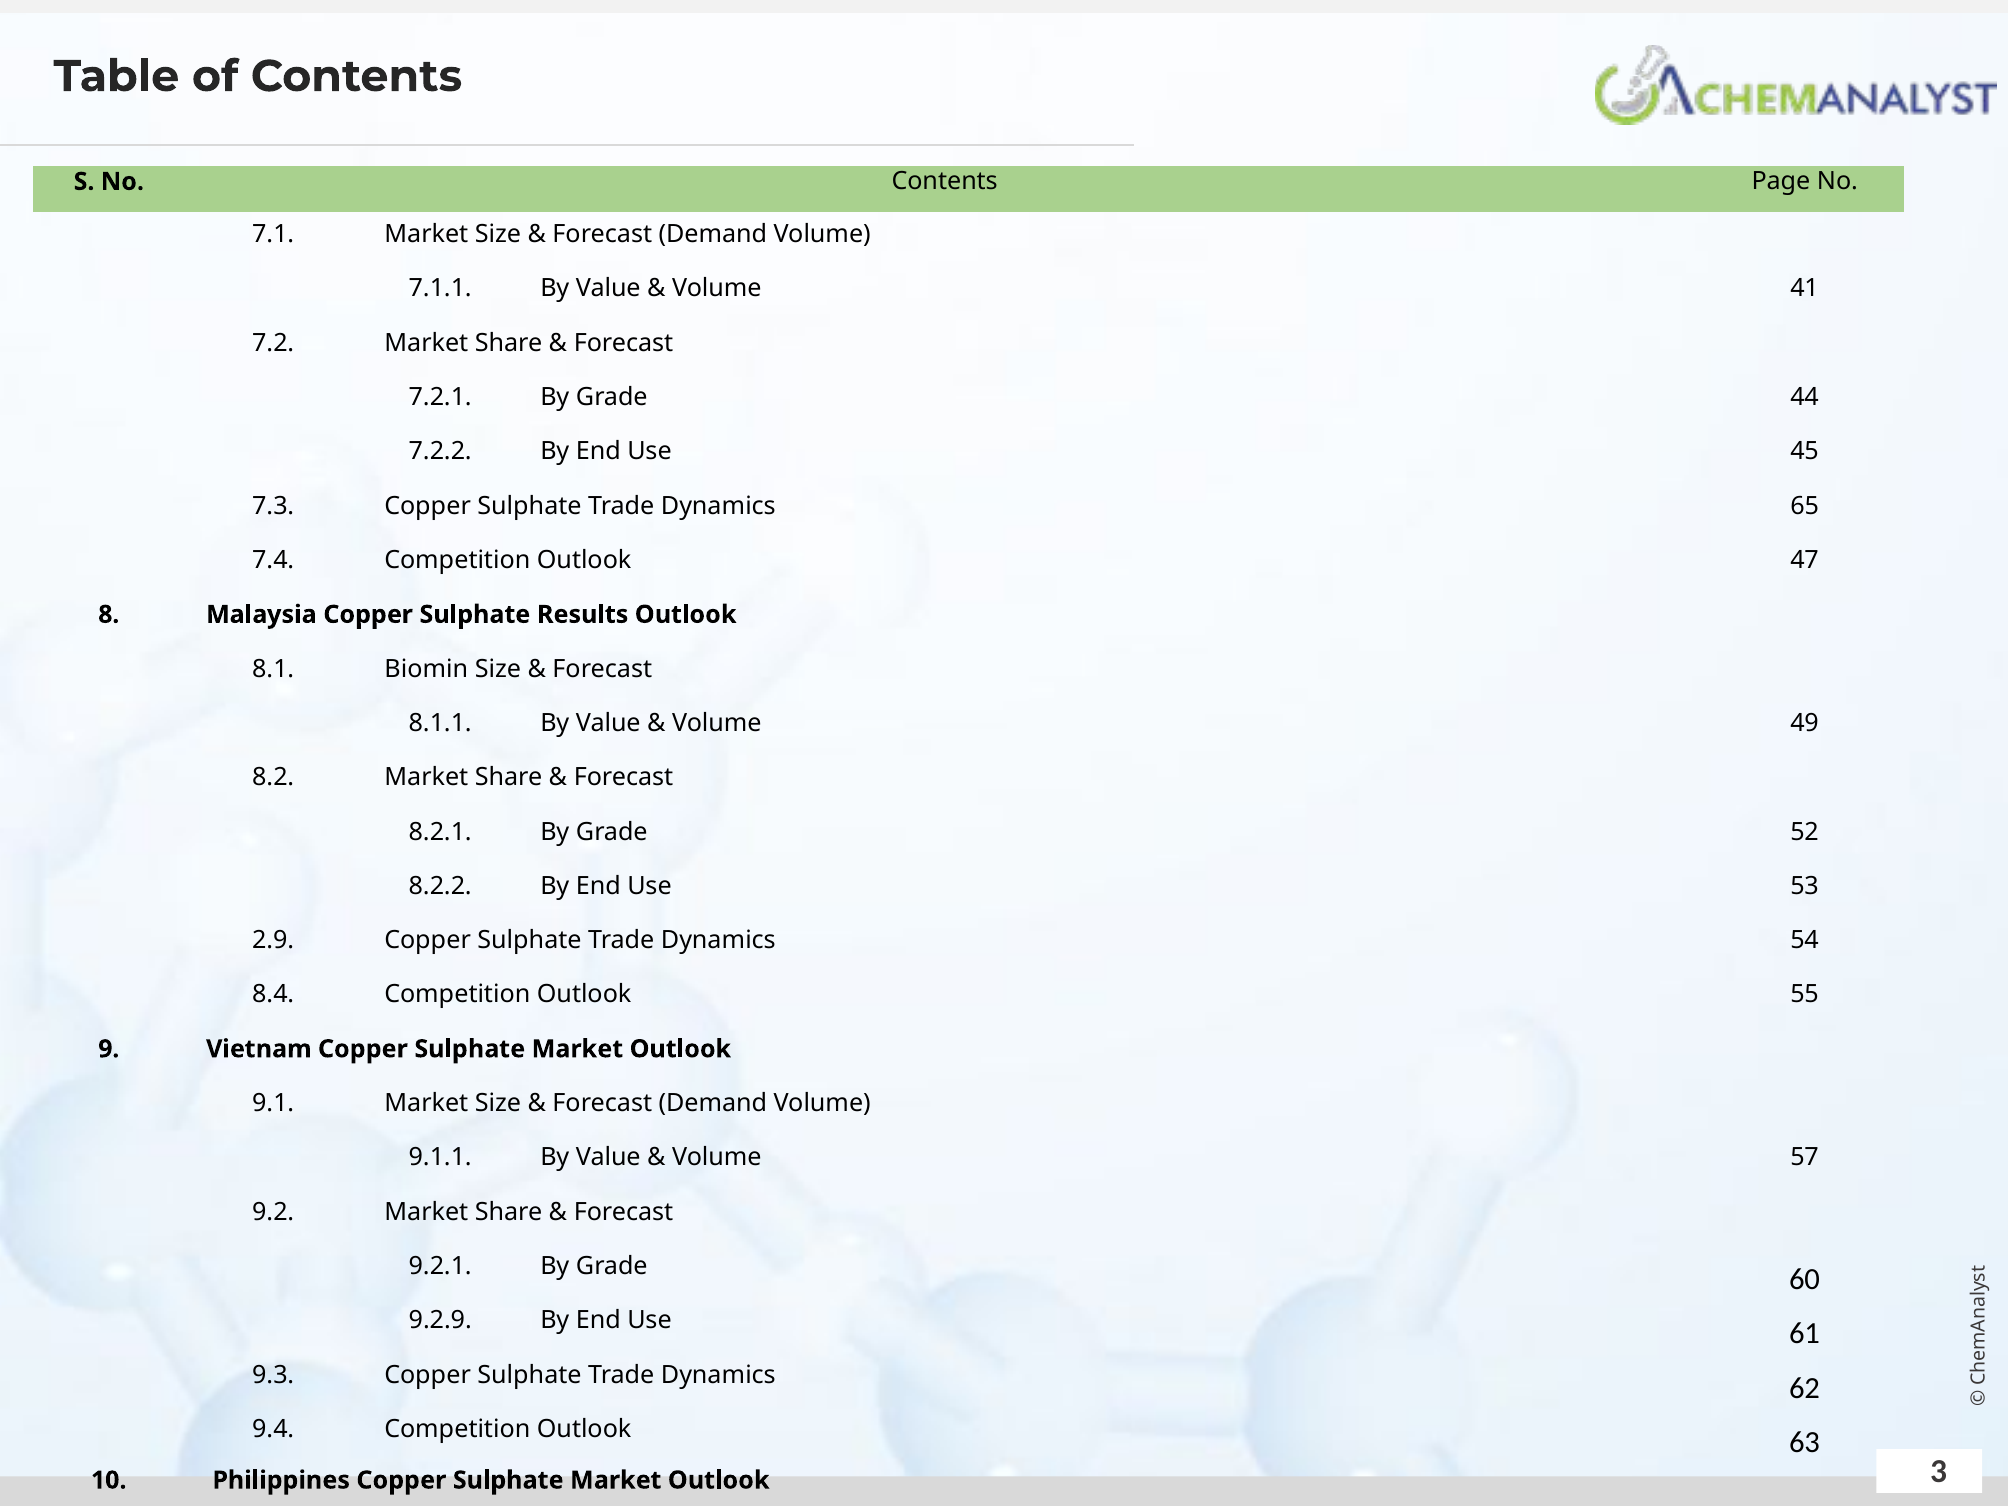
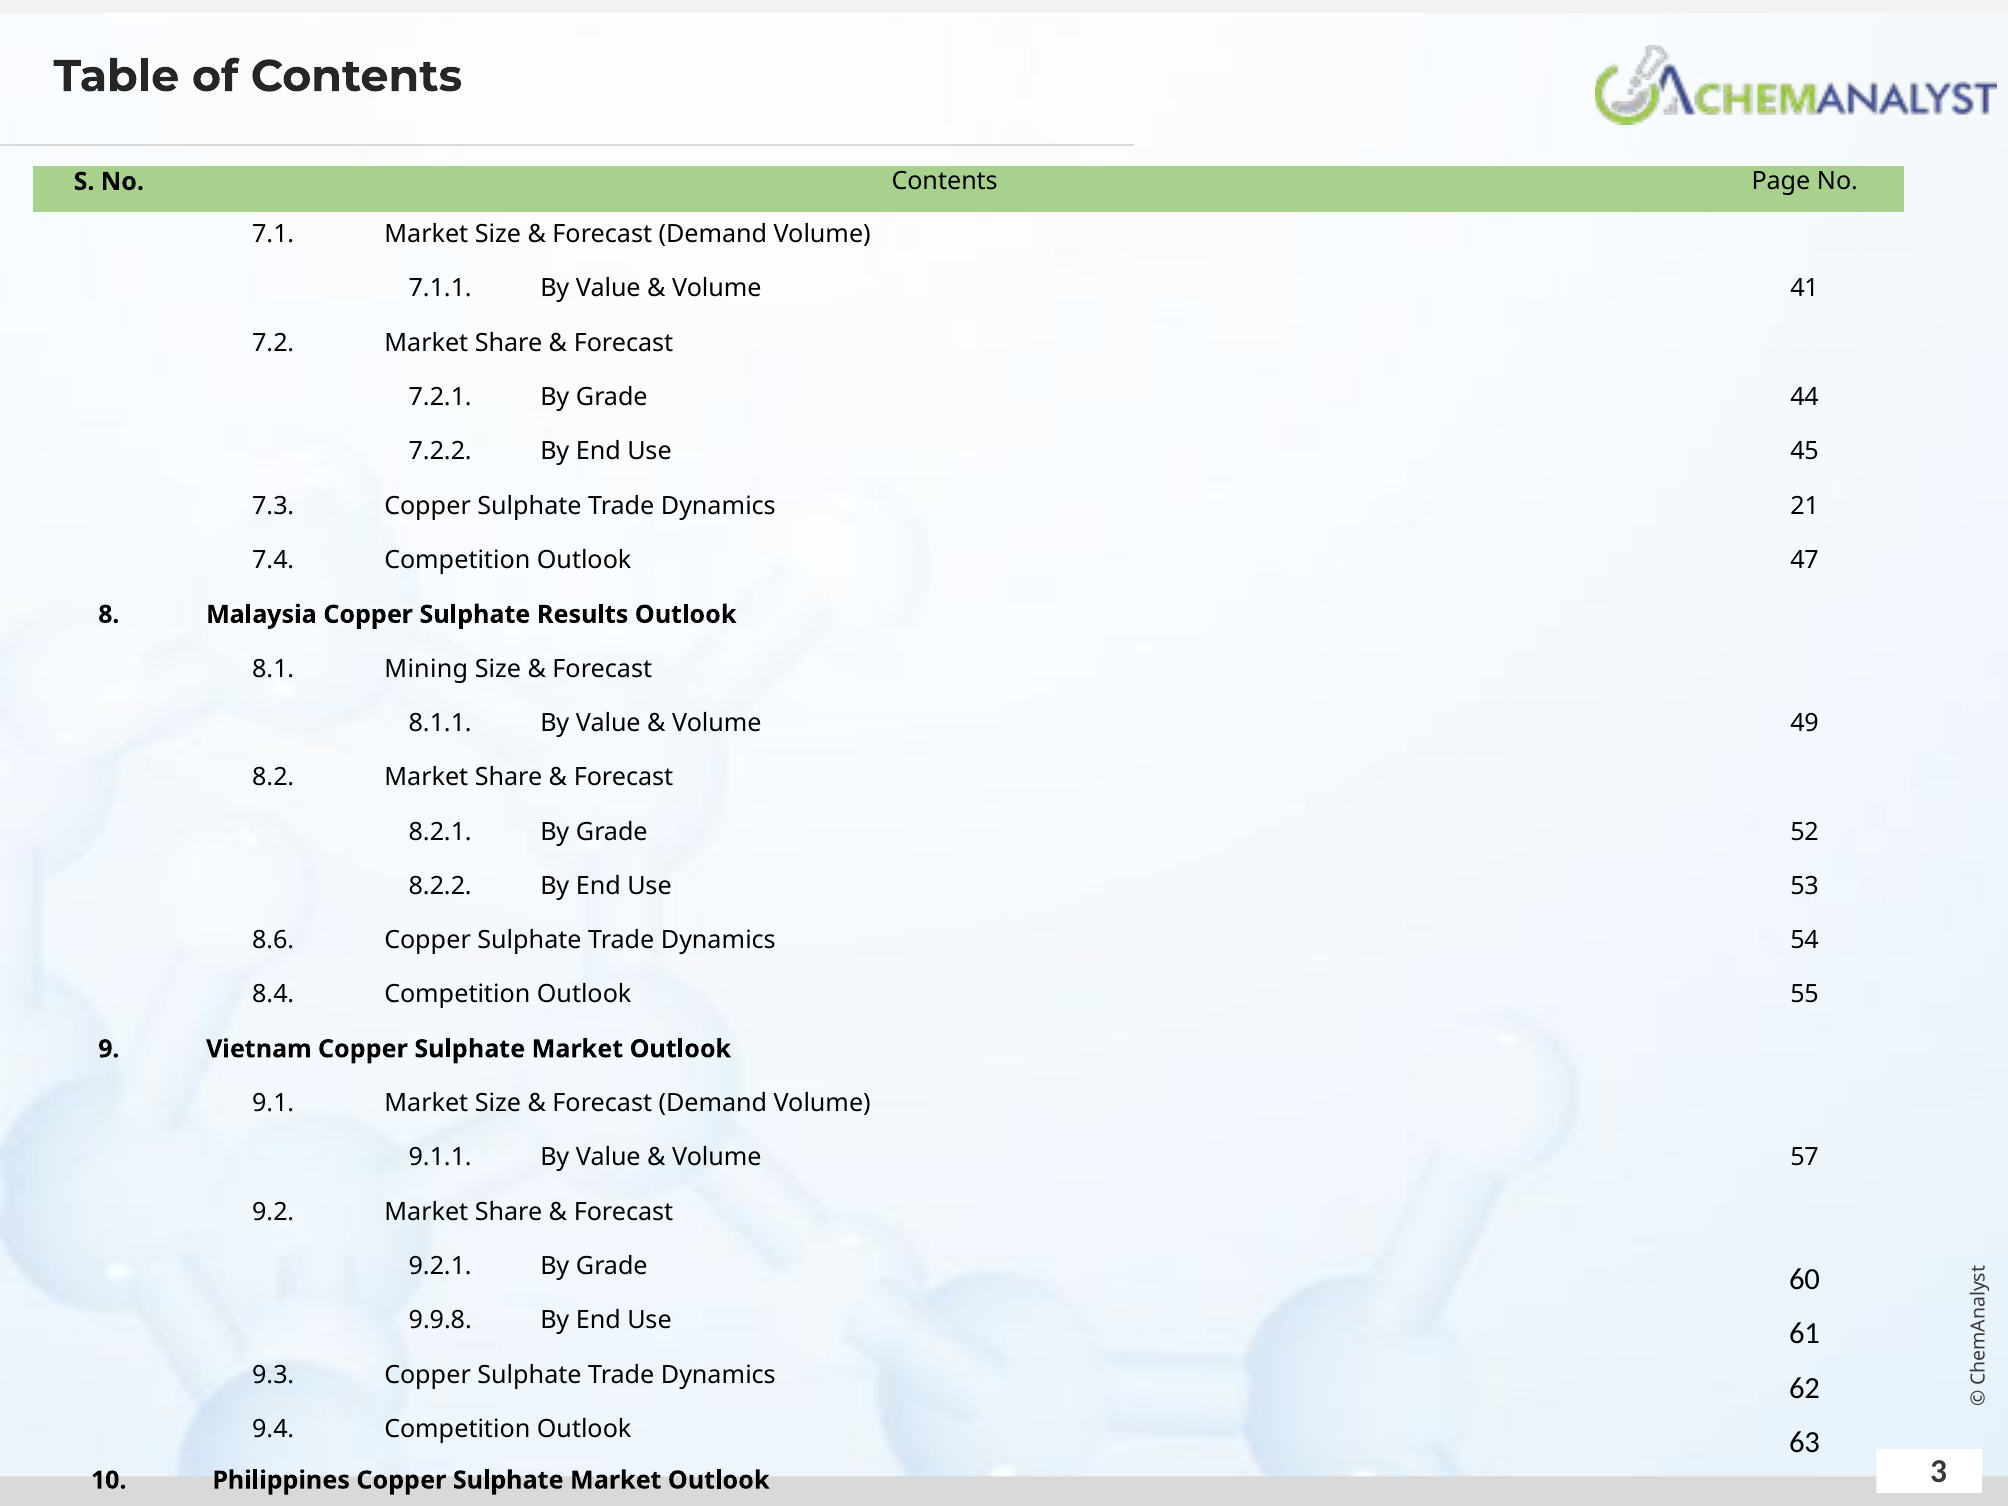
Dynamics 65: 65 -> 21 (1805, 506)
Biomin: Biomin -> Mining (426, 669)
2.9: 2.9 -> 8.6 (273, 940)
9.2.9: 9.2.9 -> 9.9.8 (440, 1321)
